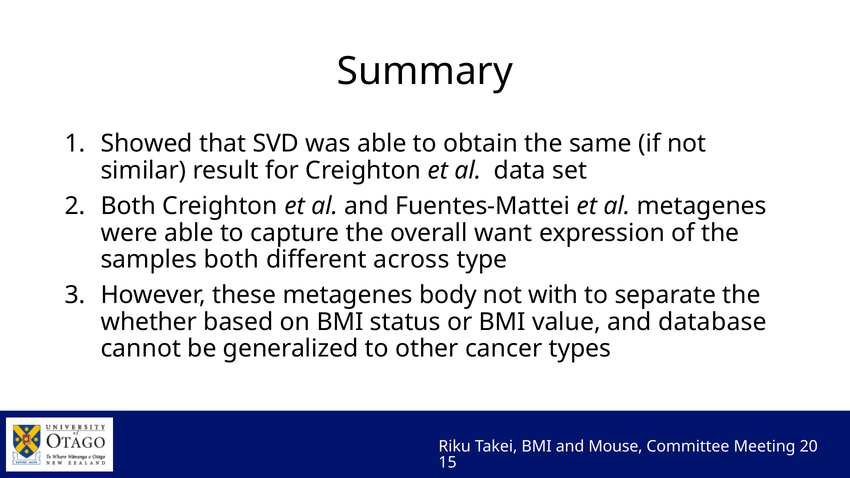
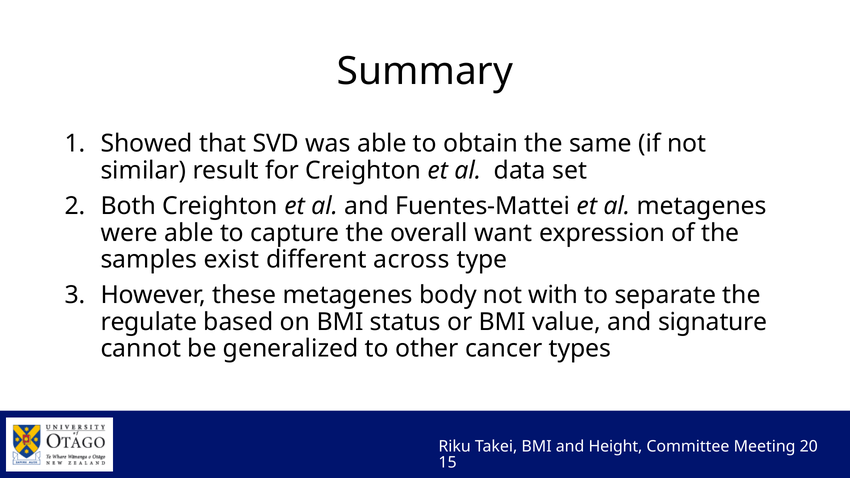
samples both: both -> exist (231, 260)
whether: whether -> regulate (149, 322)
database: database -> signature (713, 322)
Mouse: Mouse -> Height (615, 447)
